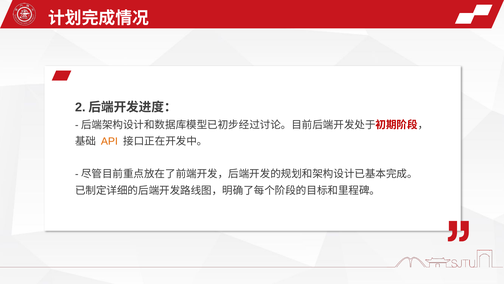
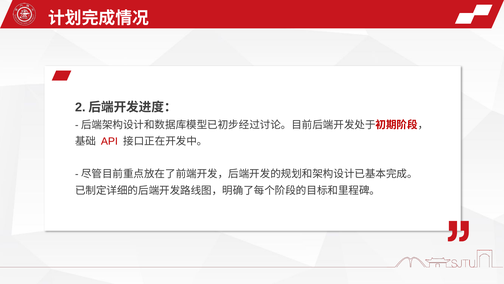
API colour: orange -> red (109, 141)
